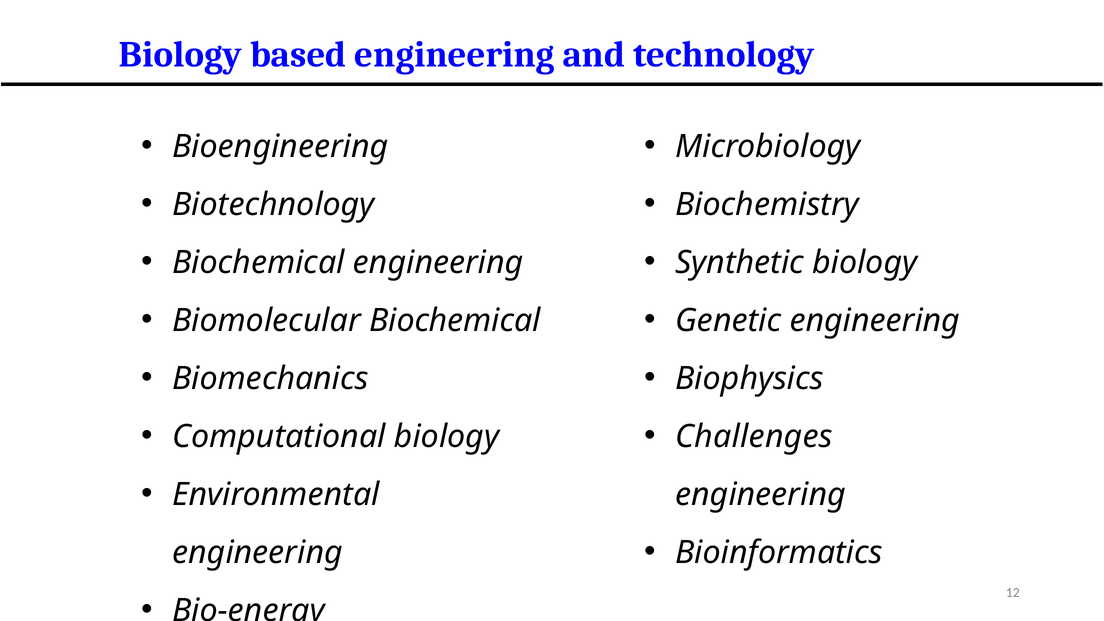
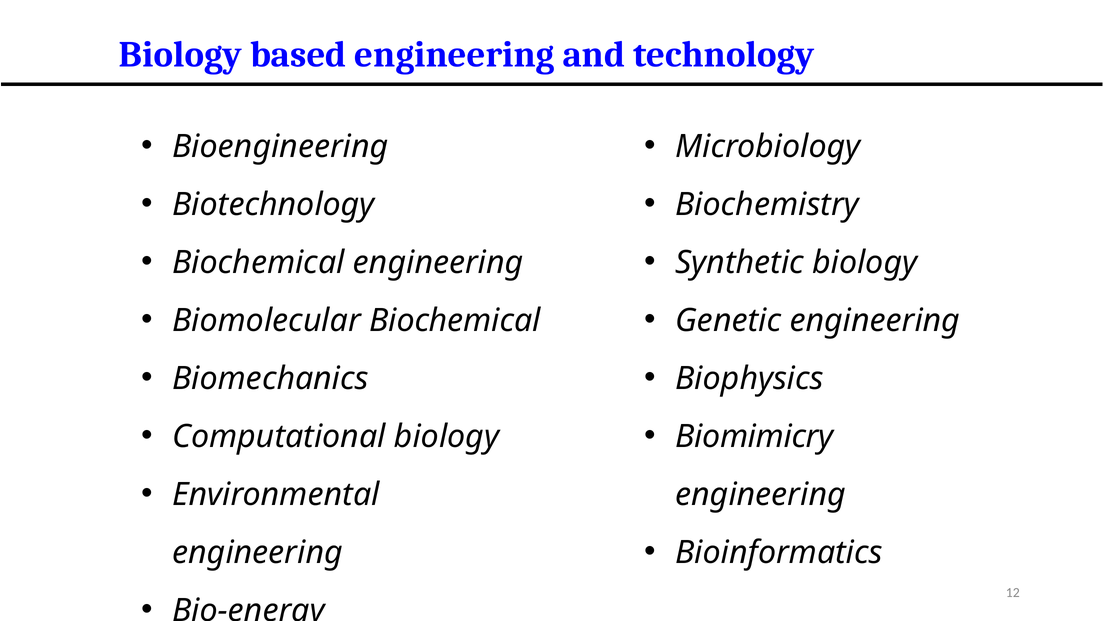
Challenges: Challenges -> Biomimicry (754, 436)
